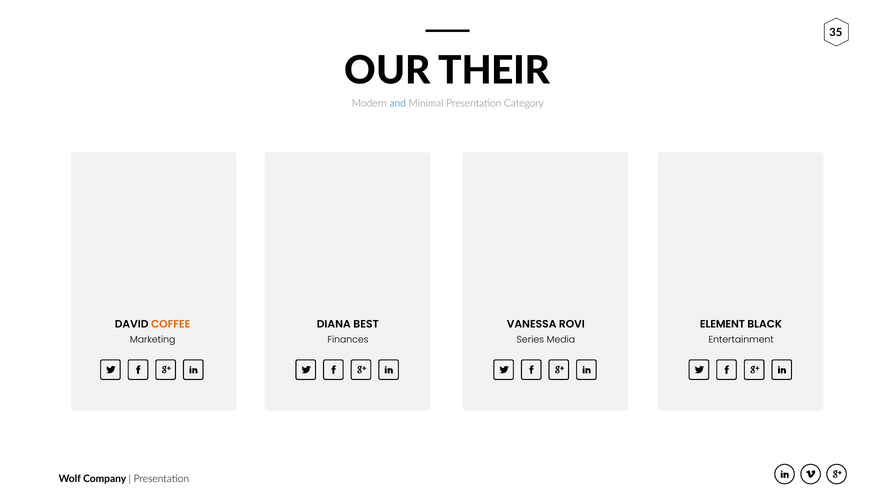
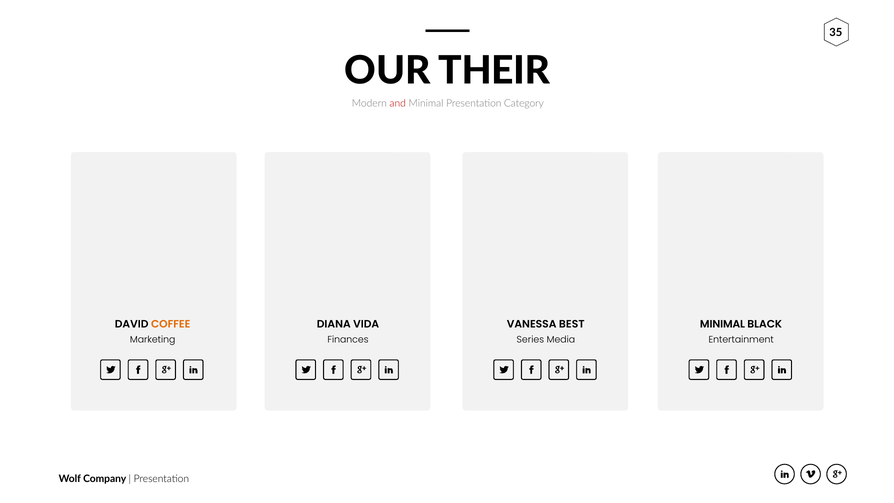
and colour: blue -> red (398, 103)
BEST: BEST -> VIDA (366, 324)
ROVI: ROVI -> BEST (572, 324)
ELEMENT: ELEMENT -> MINIMAL (722, 324)
